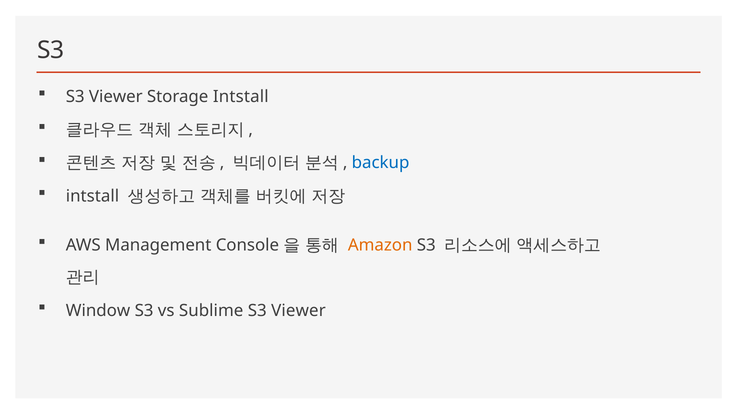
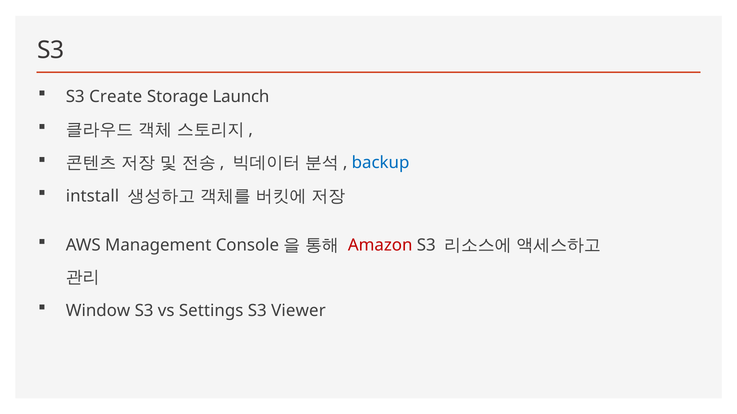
Viewer: Viewer -> Create (116, 97)
Storage Intstall: Intstall -> Launch (241, 97)
Amazon colour: orange -> red (380, 245)
Sublime: Sublime -> Settings (211, 311)
